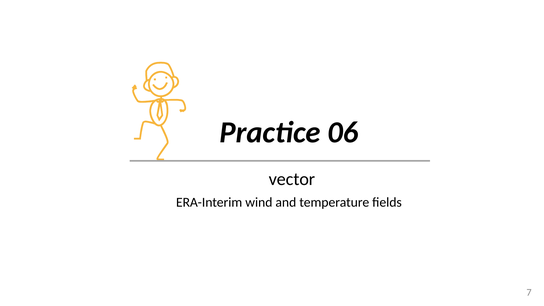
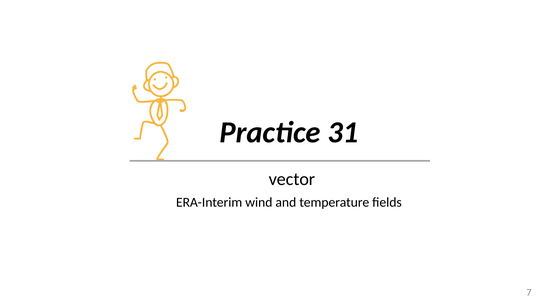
06: 06 -> 31 (343, 133)
